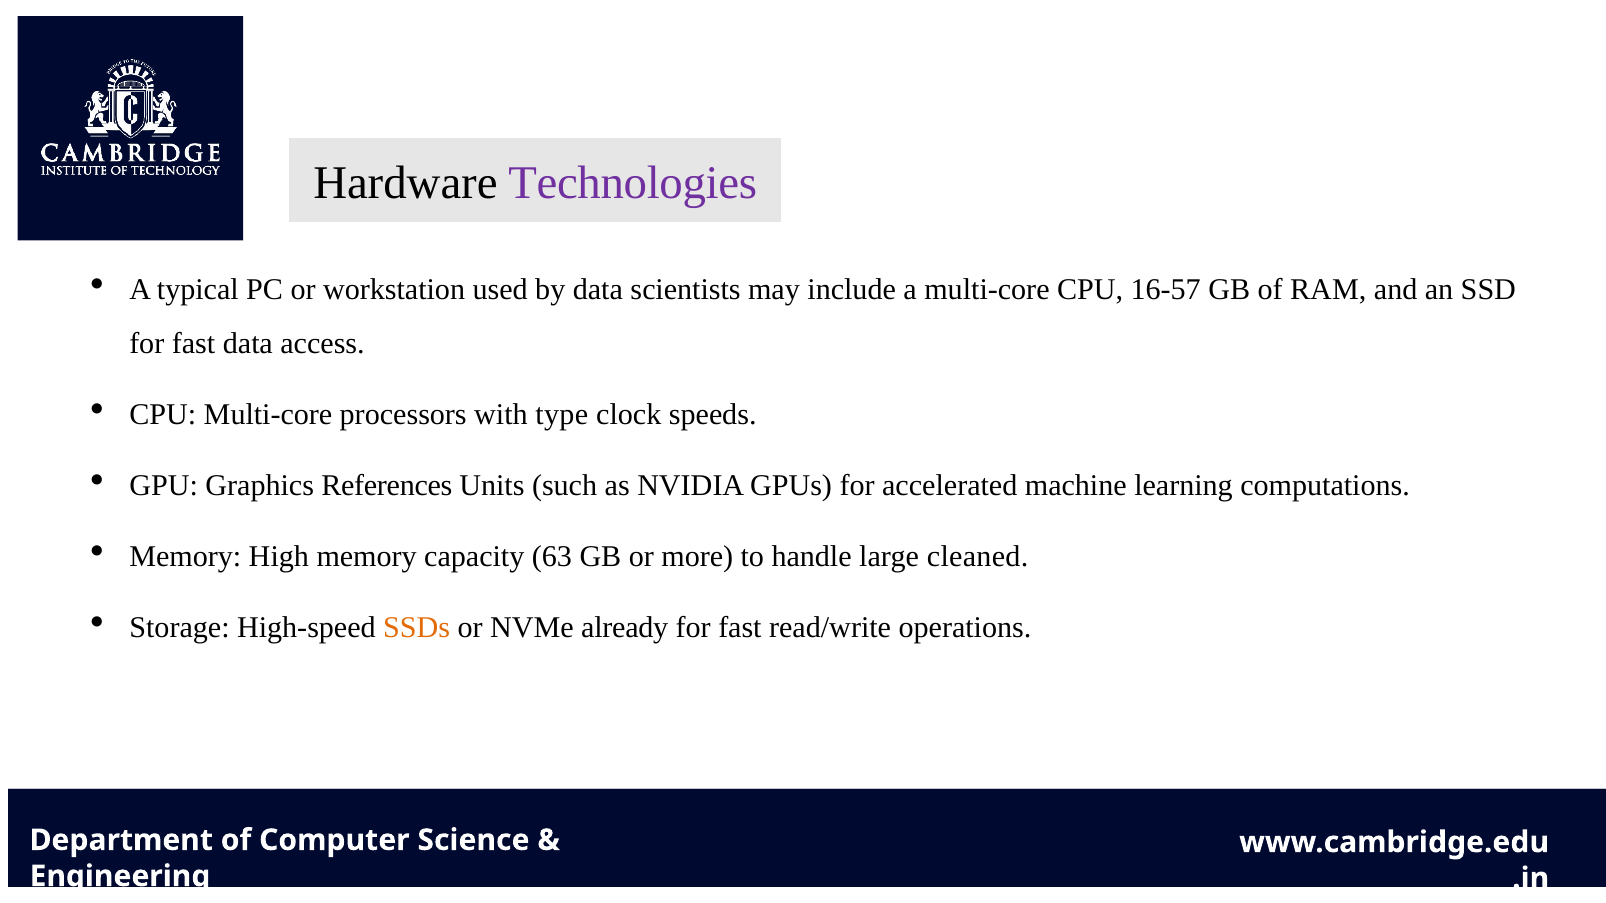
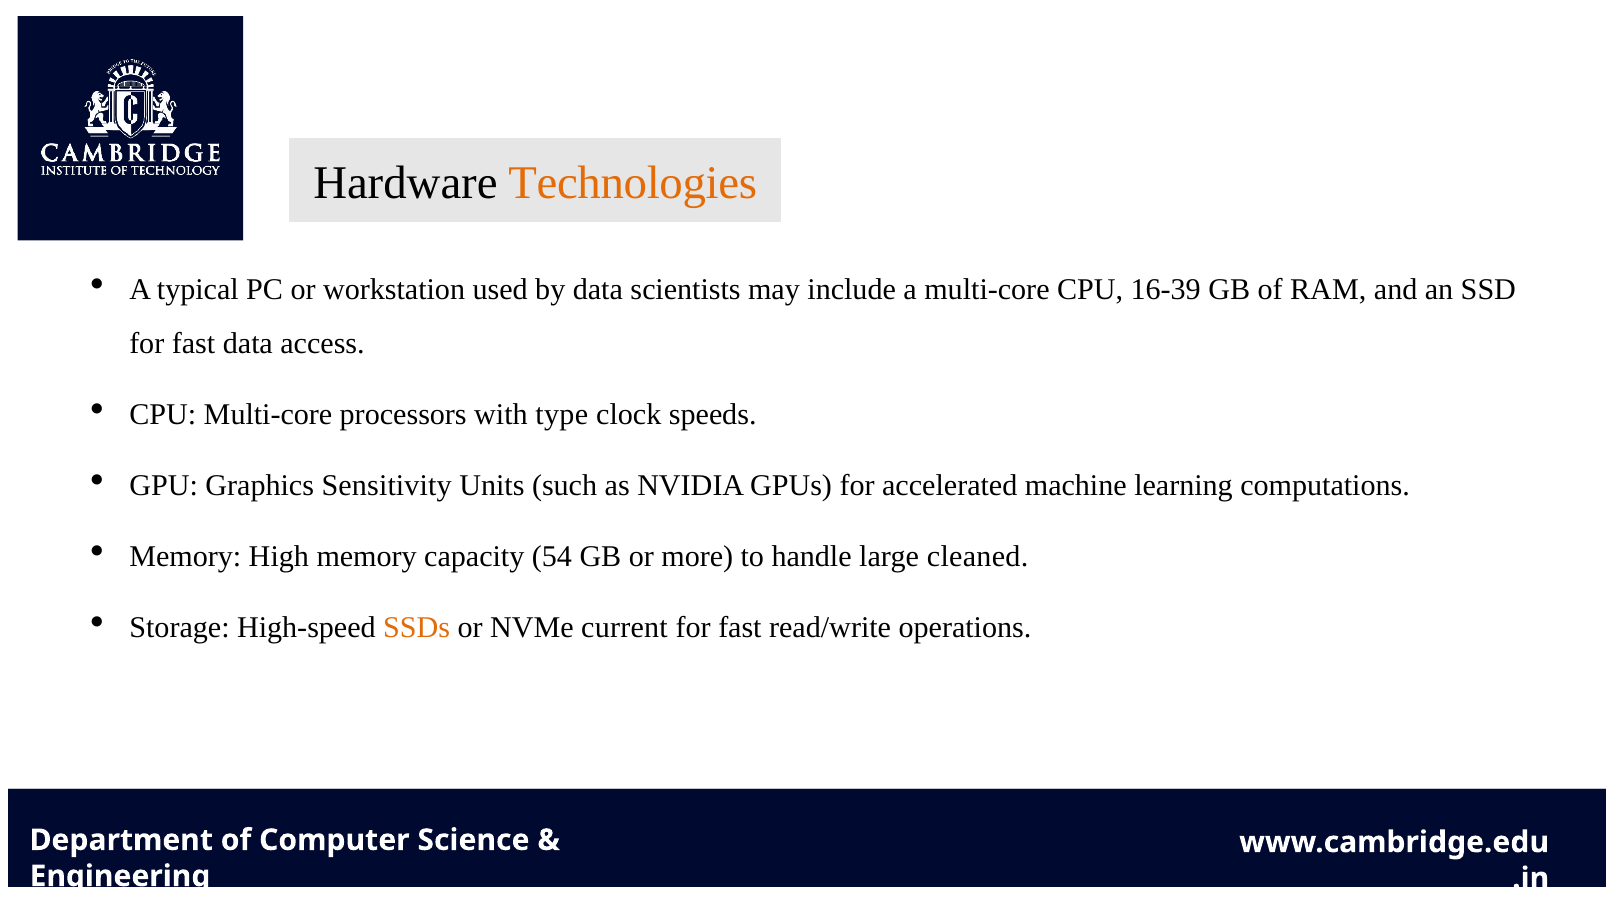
Technologies colour: purple -> orange (633, 183)
16-57: 16-57 -> 16-39 (1166, 290)
References: References -> Sensitivity (387, 486)
63: 63 -> 54 (552, 557)
already: already -> current (625, 628)
